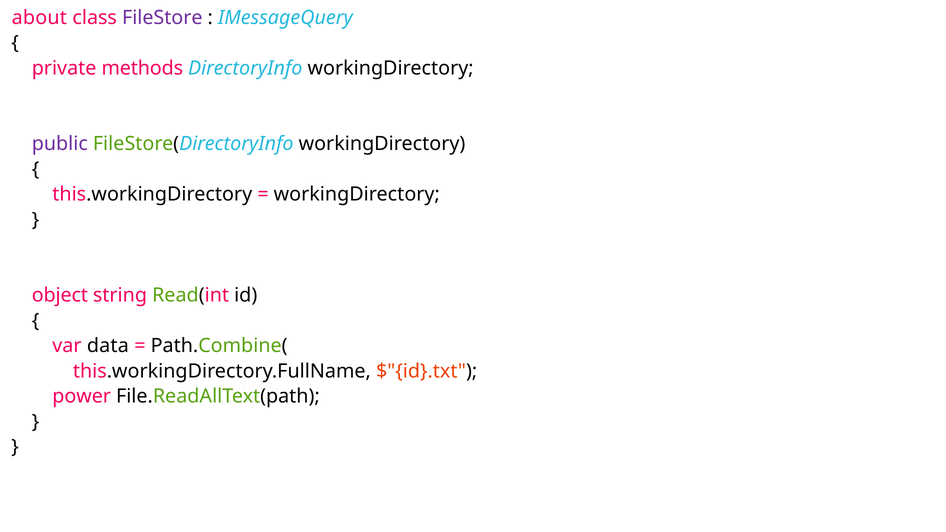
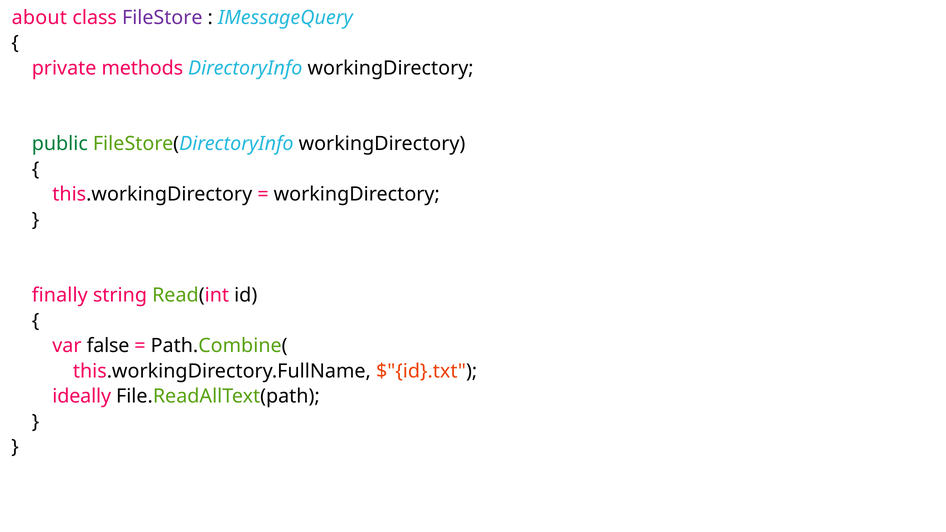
public colour: purple -> green (60, 144)
object: object -> finally (60, 295)
data: data -> false (108, 346)
power: power -> ideally (82, 396)
